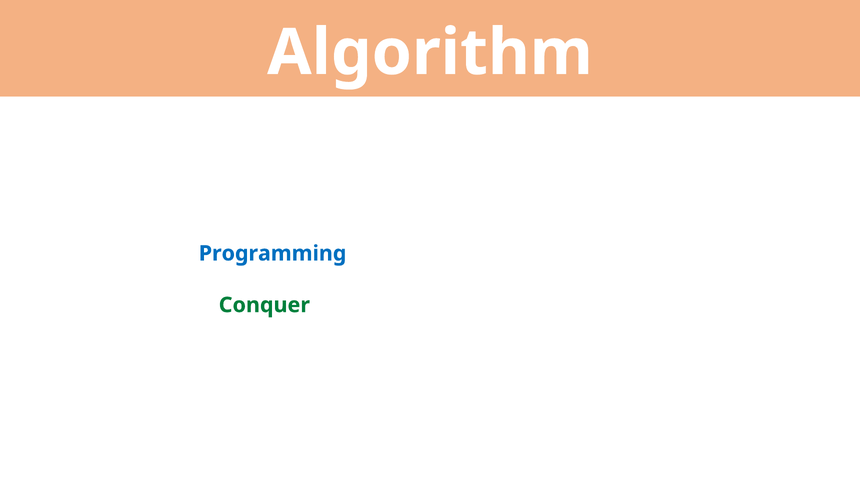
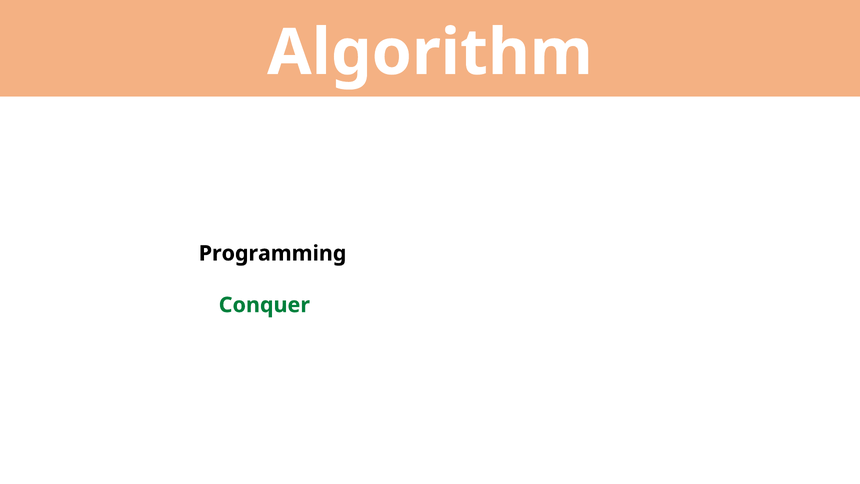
Programming colour: blue -> black (273, 253)
